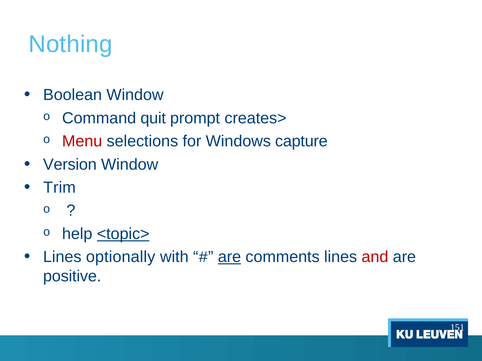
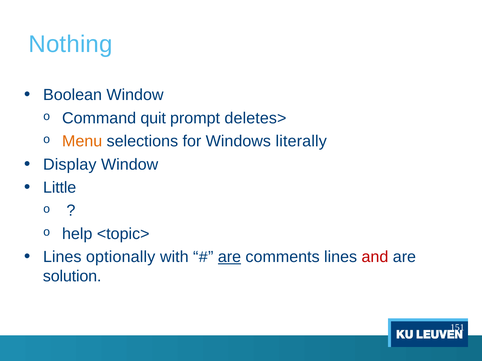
creates>: creates> -> deletes> (255, 118)
Menu colour: red -> orange (82, 141)
capture: capture -> literally (301, 141)
Version: Version -> Display (70, 165)
Trim: Trim -> Little (60, 188)
<topic> underline: present -> none (123, 234)
positive: positive -> solution (72, 277)
